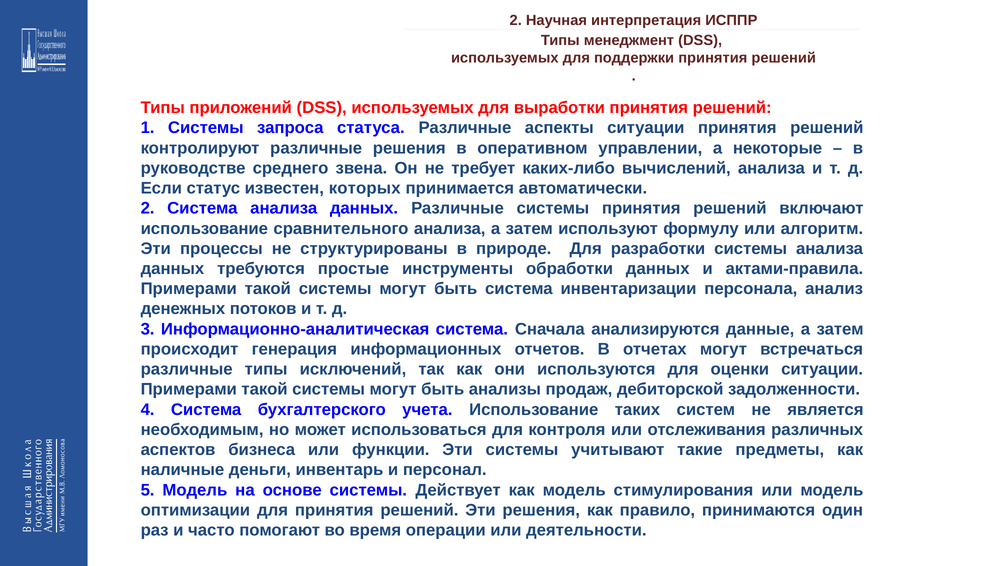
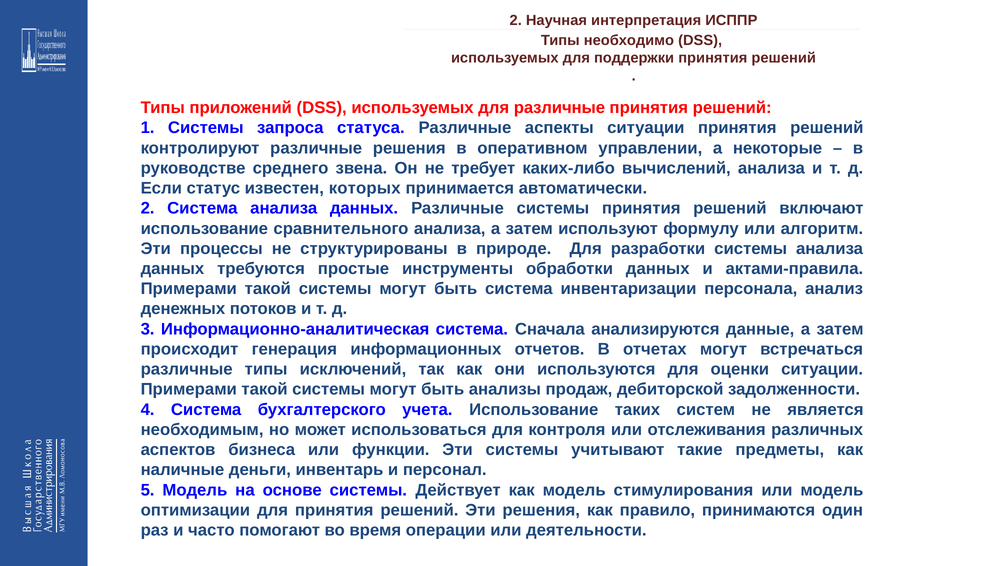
менеджмент: менеджмент -> необходимо (629, 40)
для выработки: выработки -> различные (559, 108)
